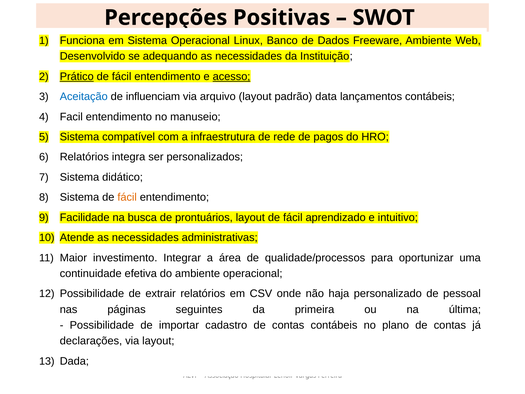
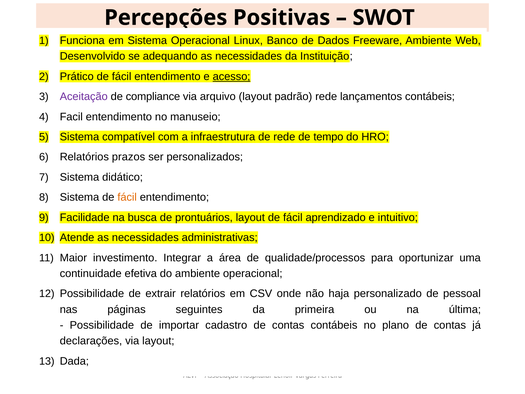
Prático underline: present -> none (77, 76)
Aceitação colour: blue -> purple (84, 97)
influenciam: influenciam -> compliance (153, 97)
padrão data: data -> rede (326, 97)
pagos: pagos -> tempo (328, 137)
integra: integra -> prazos (129, 157)
